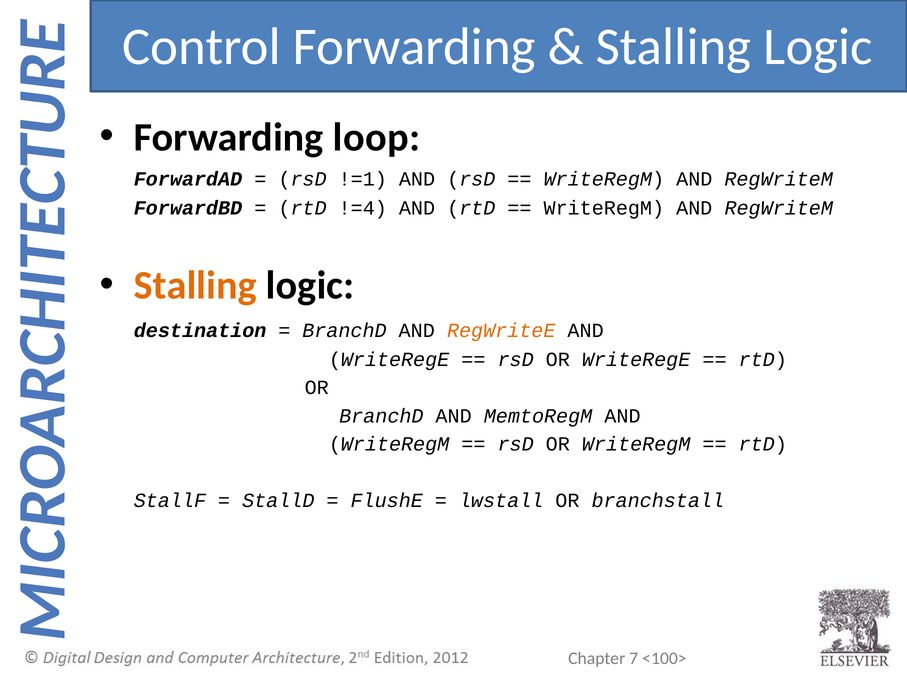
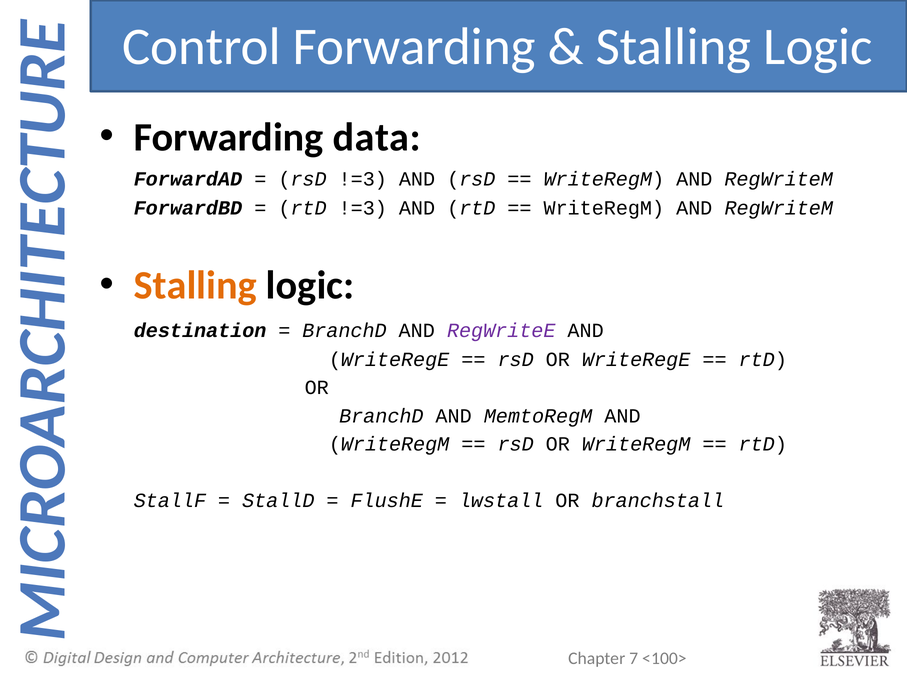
loop: loop -> data (377, 137)
rsD !=1: !=1 -> !=3 (363, 179)
rtD !=4: !=4 -> !=3 (363, 208)
RegWriteE colour: orange -> purple (501, 330)
